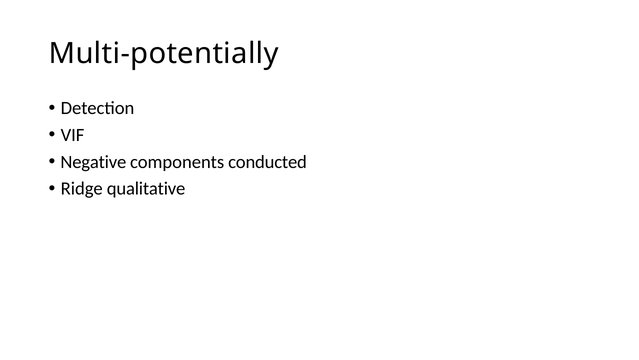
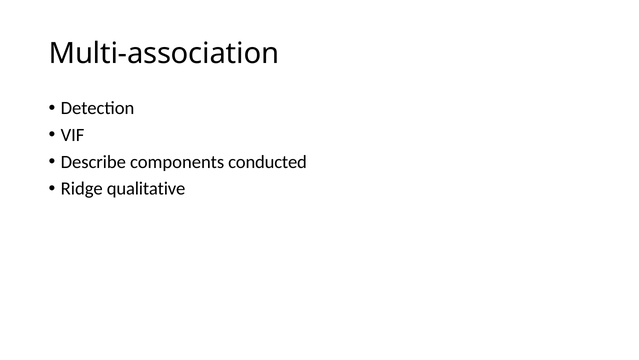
Multi-potentially: Multi-potentially -> Multi-association (164, 54)
Negative: Negative -> Describe (93, 162)
